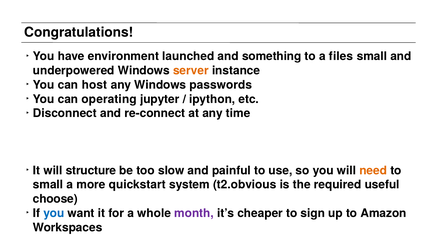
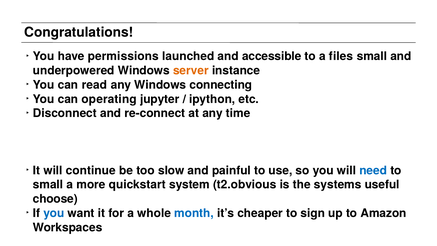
environment: environment -> permissions (123, 56)
something: something -> accessible (272, 56)
host: host -> read (94, 85)
passwords: passwords -> connecting (221, 85)
structure: structure -> continue (91, 170)
need colour: orange -> blue (373, 170)
required: required -> systems (338, 184)
month colour: purple -> blue (194, 213)
